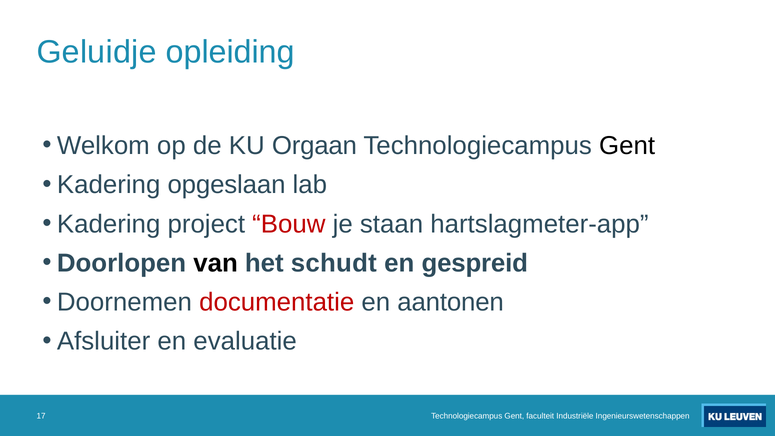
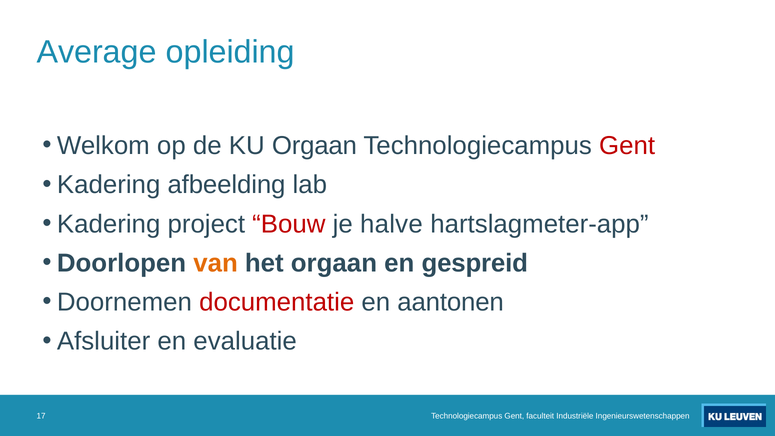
Geluidje: Geluidje -> Average (97, 52)
Gent colour: black -> red (627, 146)
opgeslaan: opgeslaan -> afbeelding (226, 185)
staan: staan -> halve (391, 224)
van colour: black -> orange (216, 263)
het schudt: schudt -> orgaan (334, 263)
